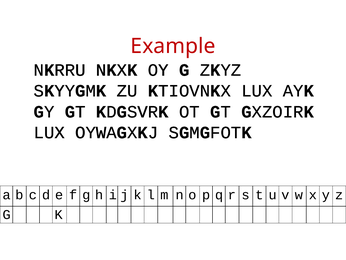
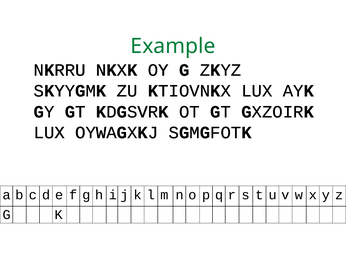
Example colour: red -> green (173, 46)
